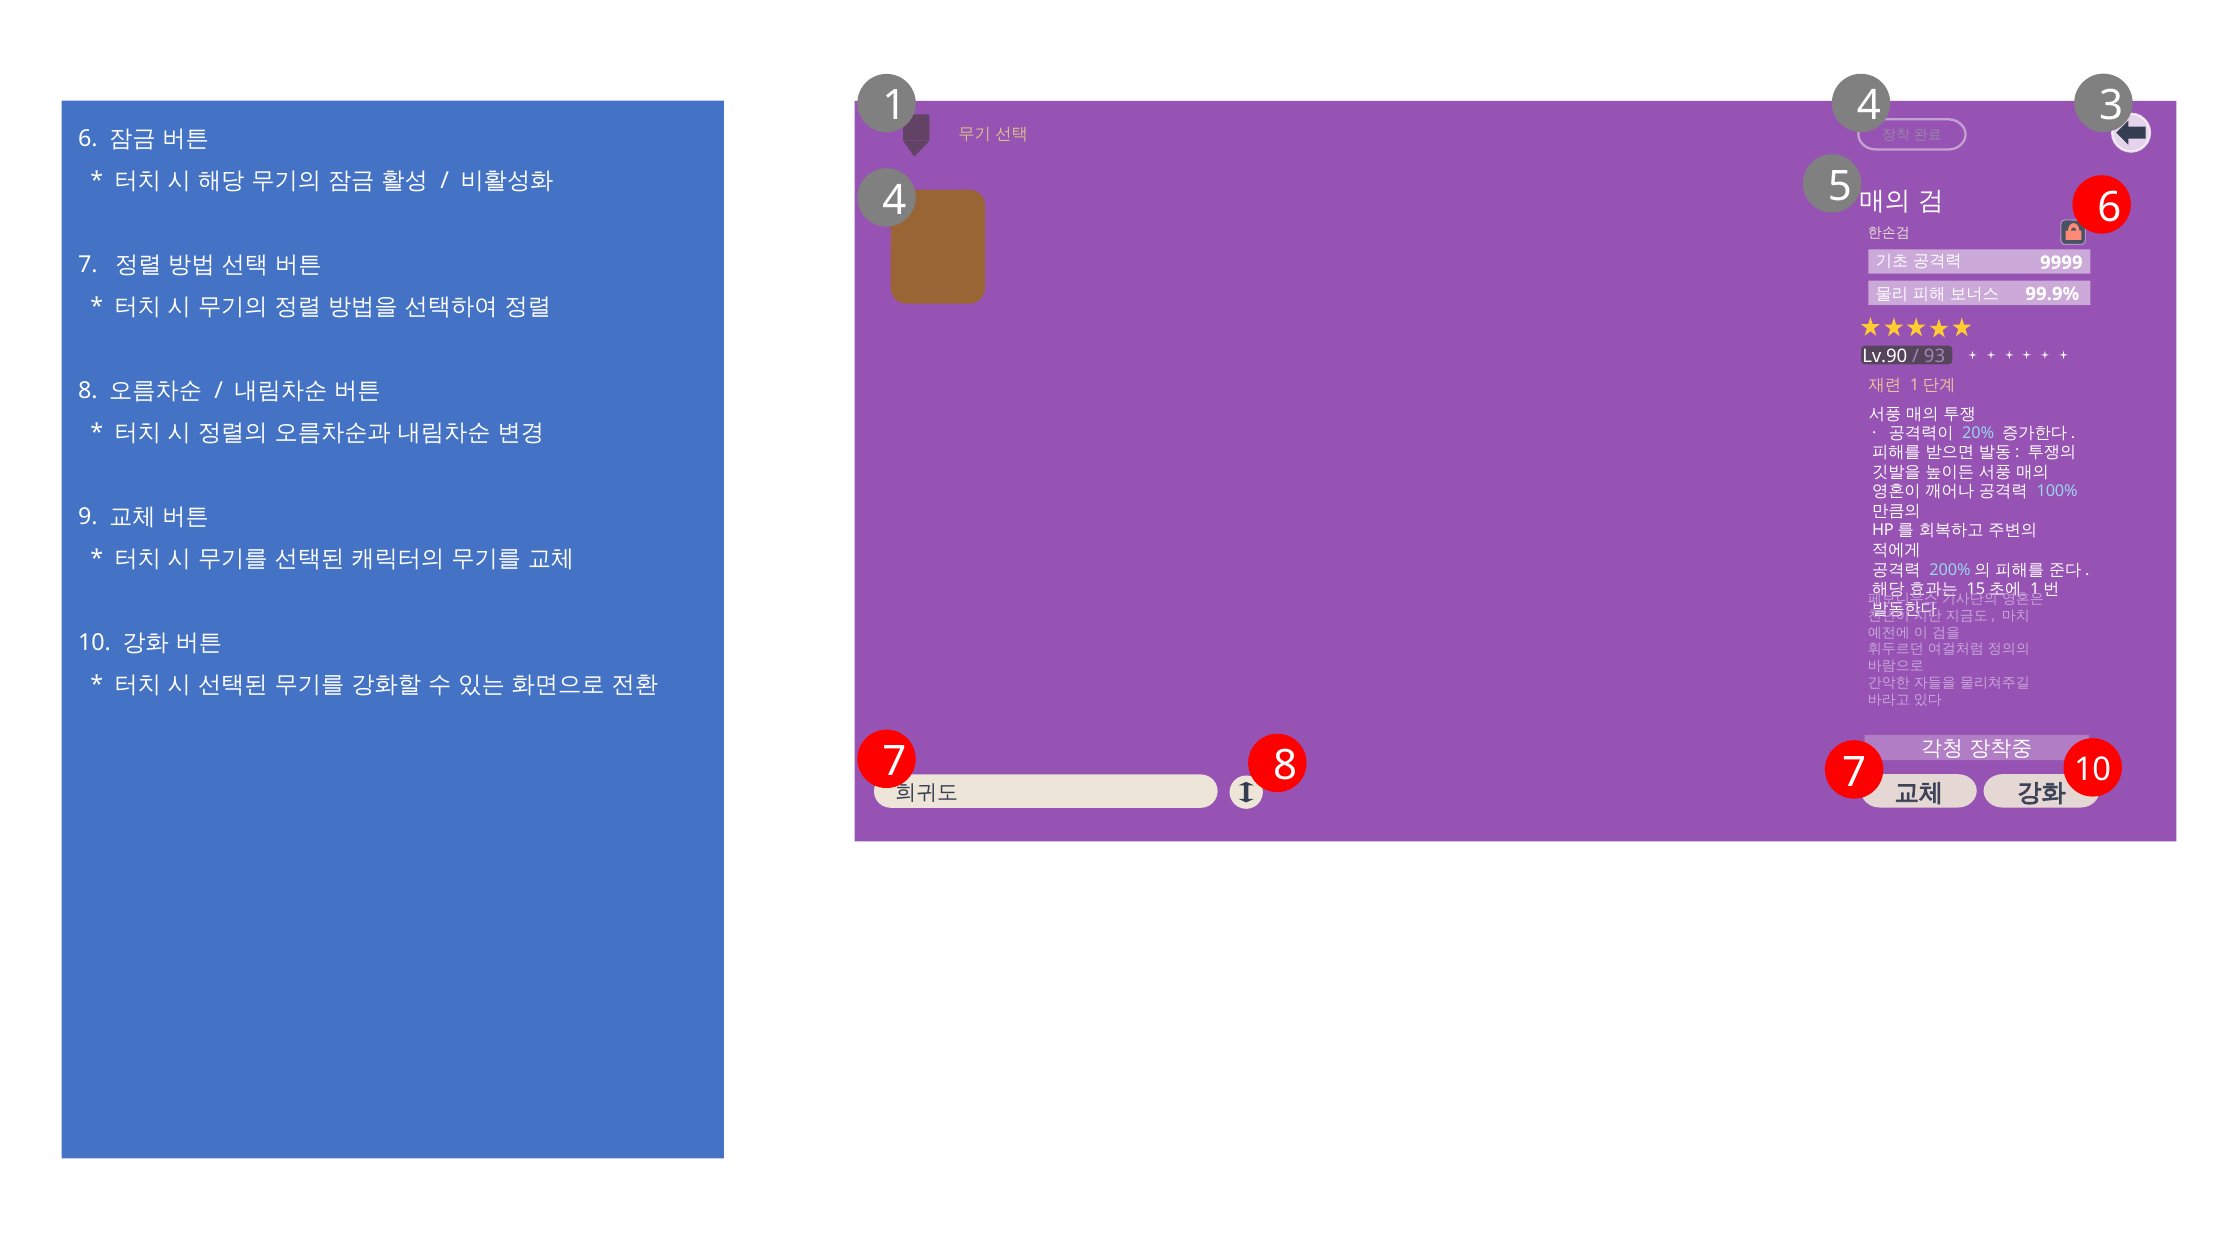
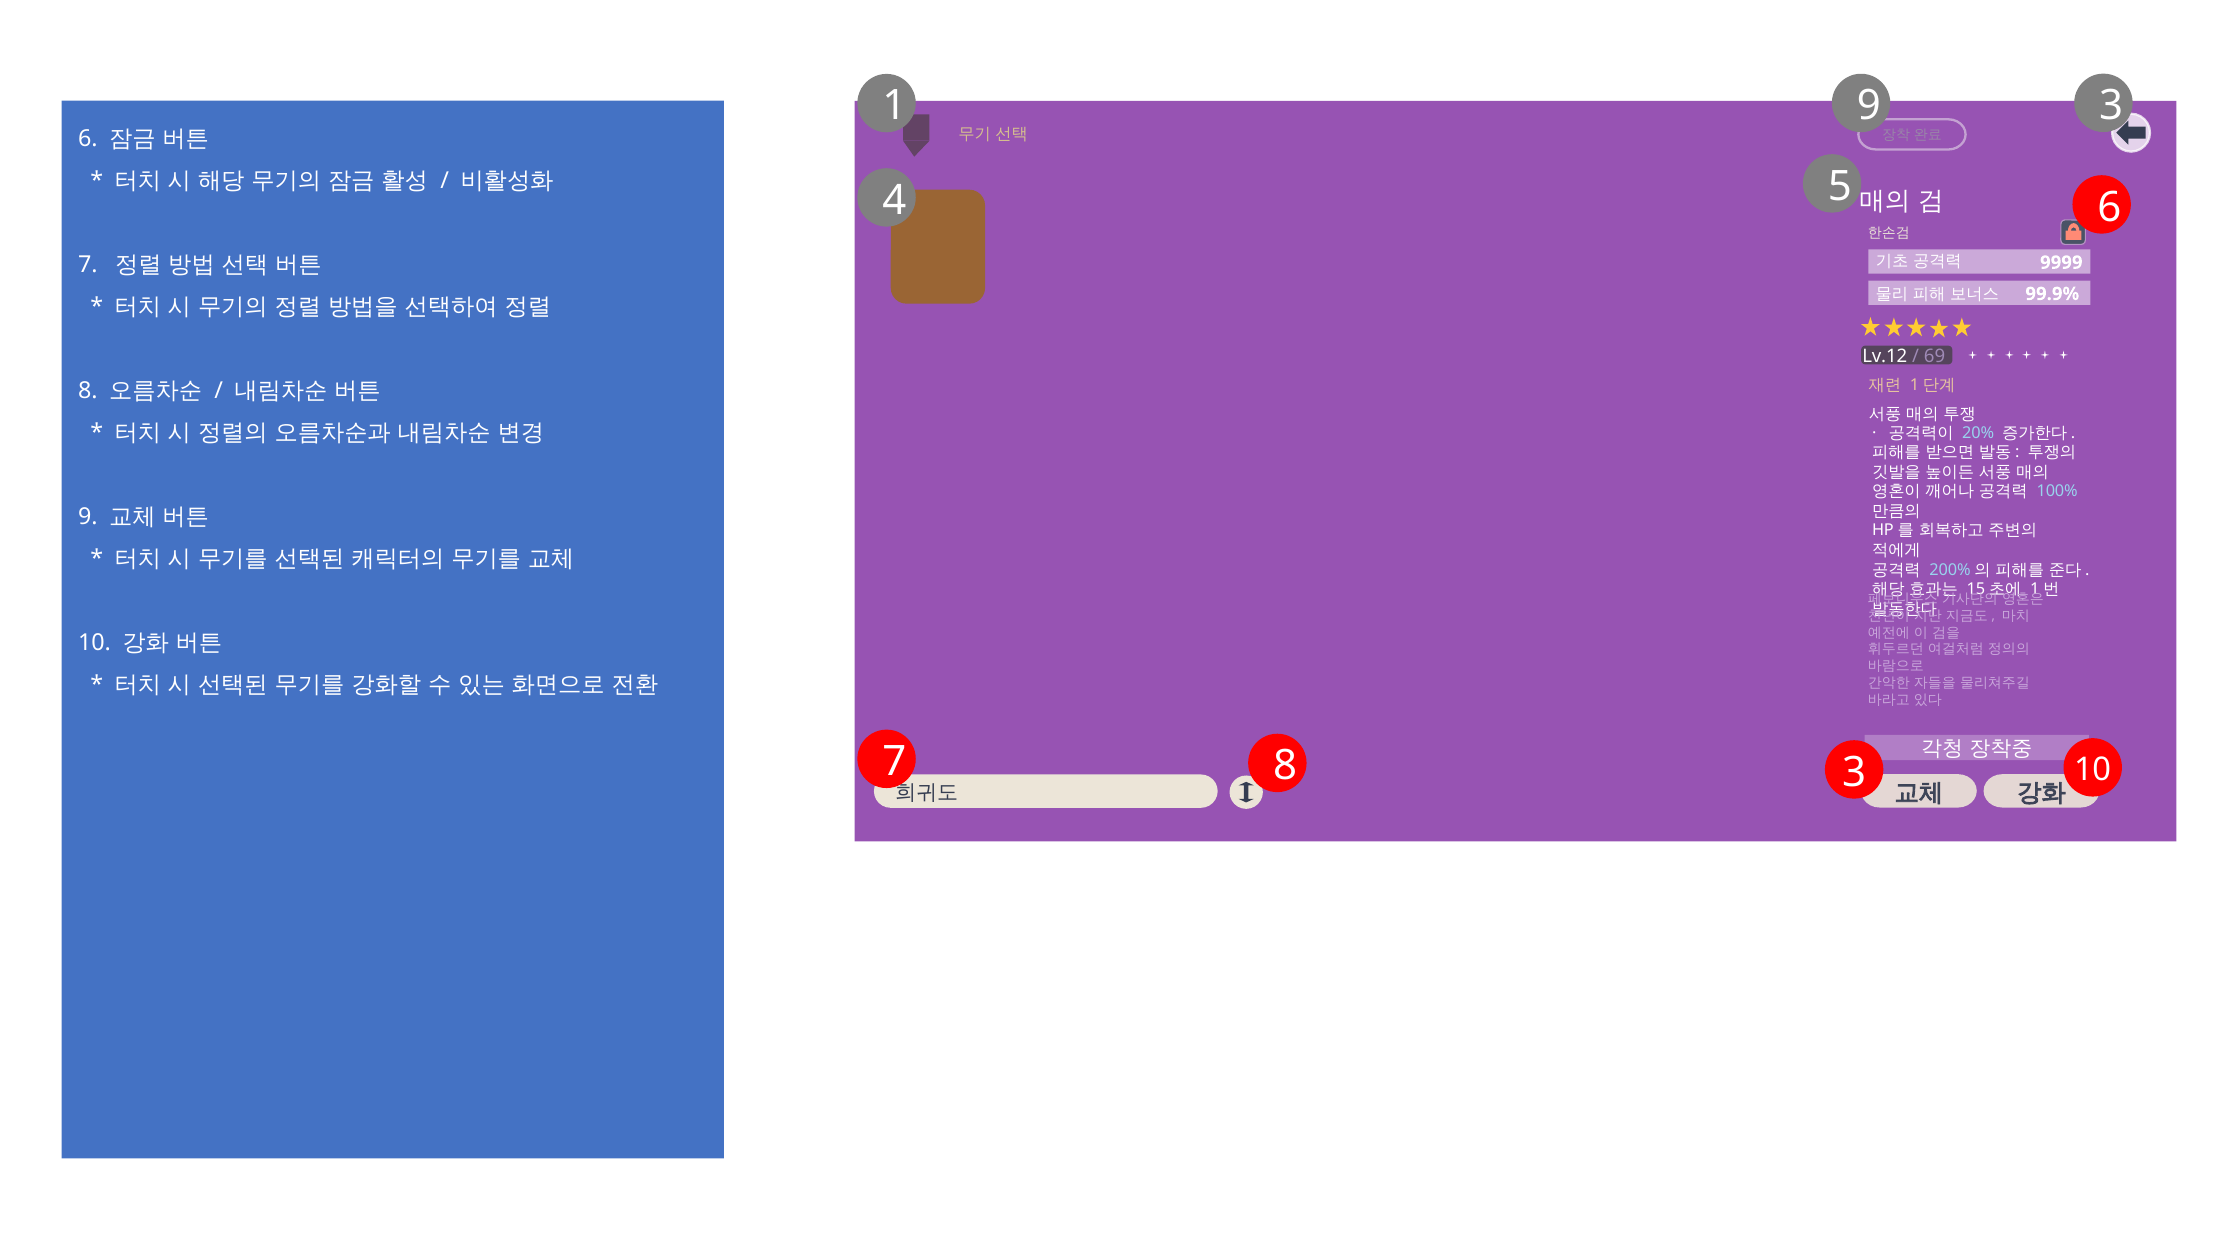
1 4: 4 -> 9 (1869, 106)
Lv.90: Lv.90 -> Lv.12 (1885, 356)
93: 93 -> 69 (1935, 356)
8 7: 7 -> 3 (1854, 772)
